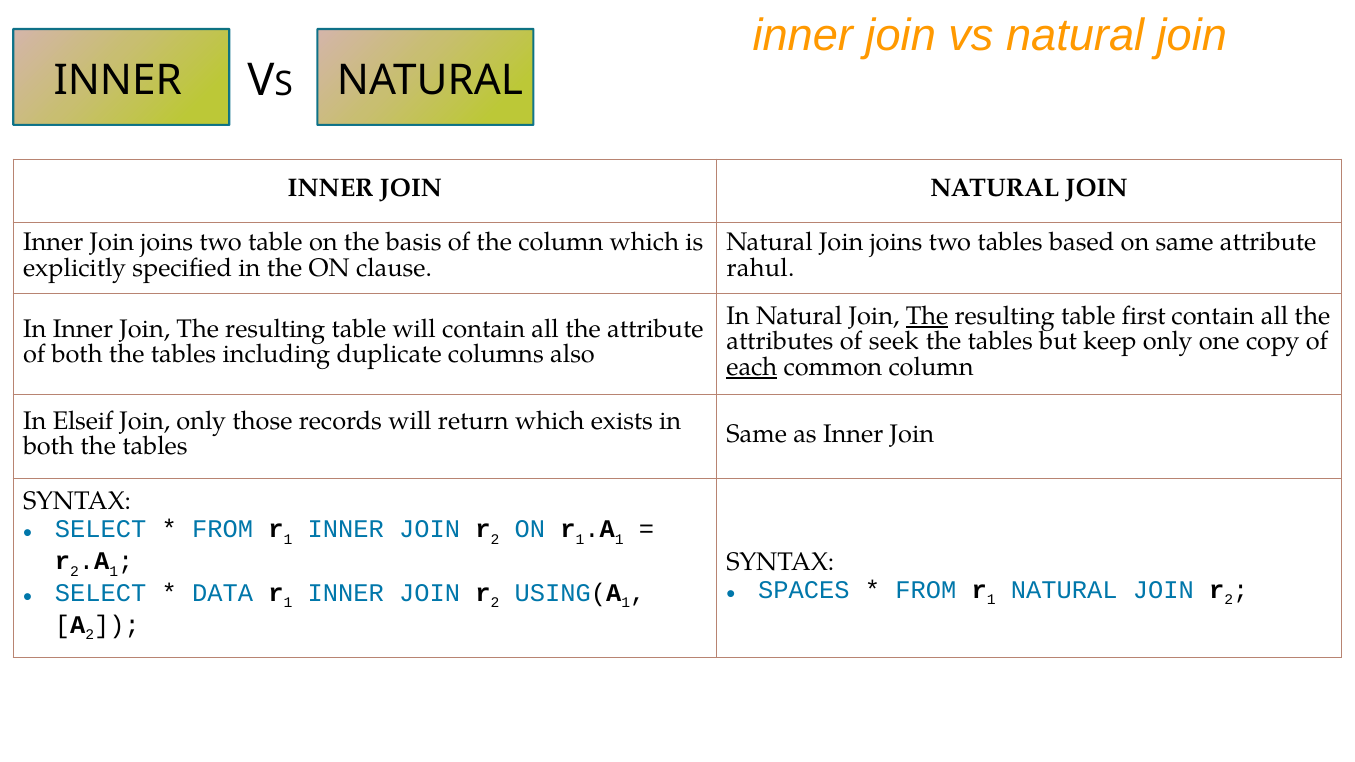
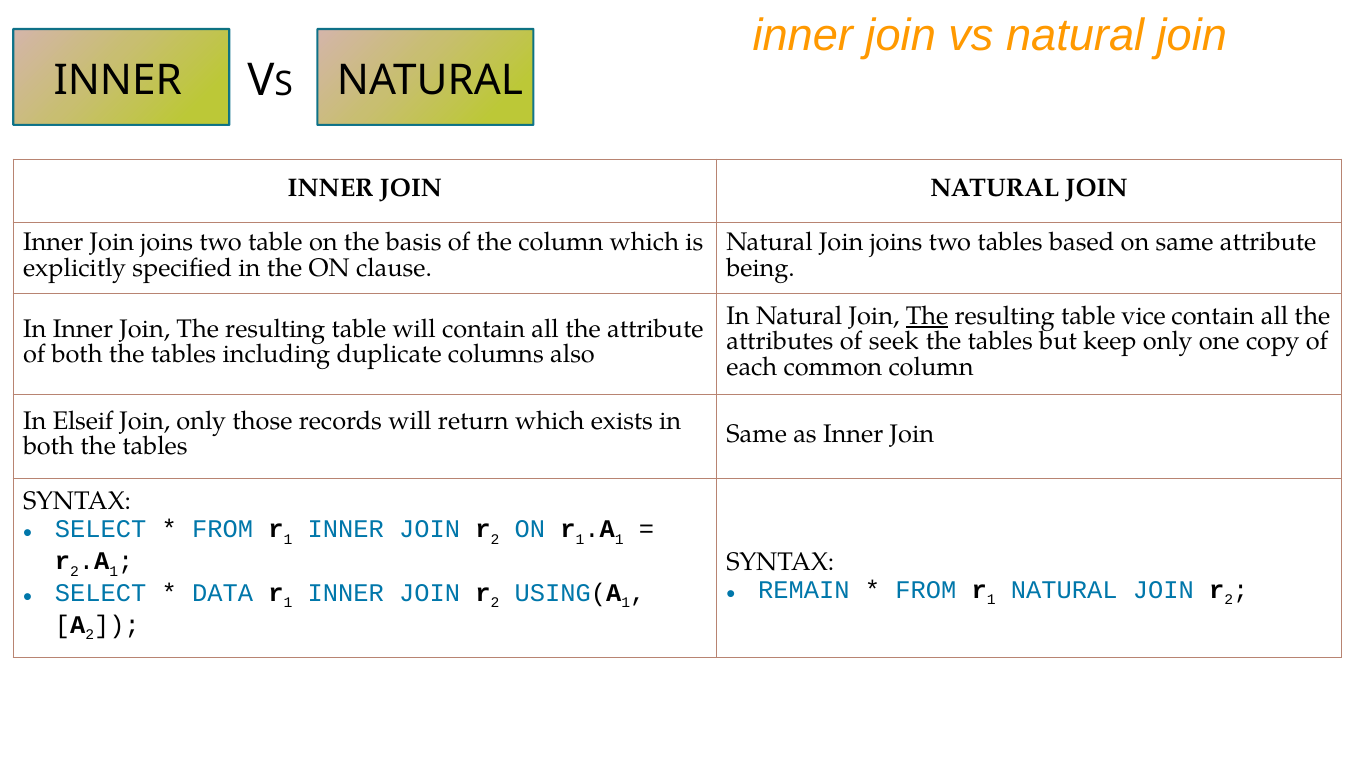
rahul: rahul -> being (761, 268)
first: first -> vice (1144, 316)
each underline: present -> none (752, 367)
SPACES: SPACES -> REMAIN (804, 590)
